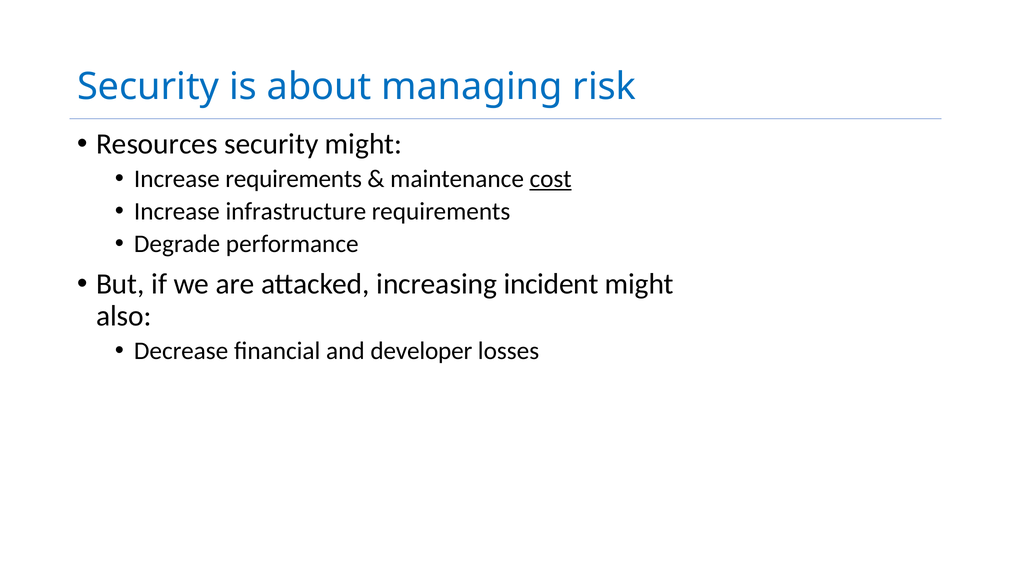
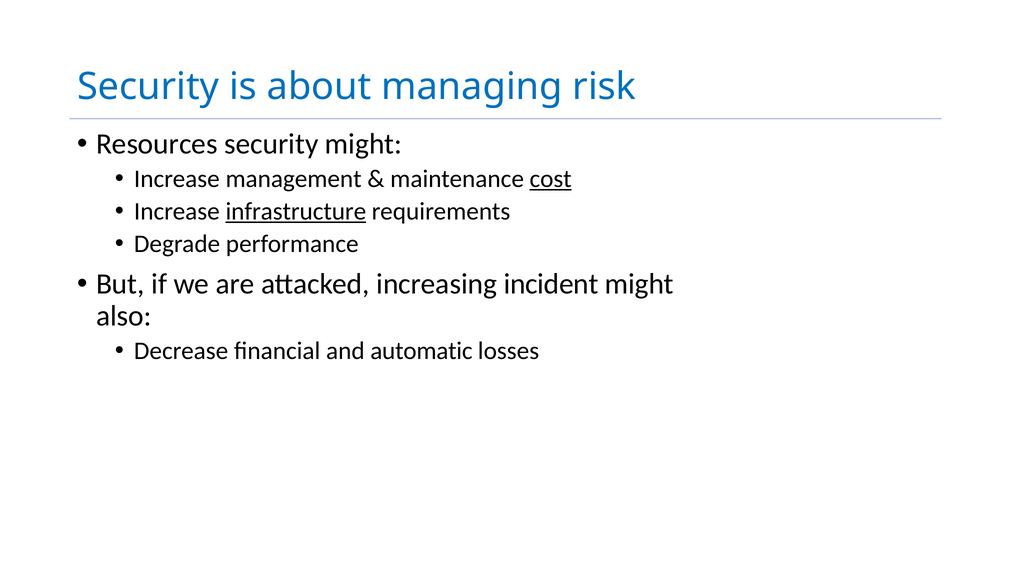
Increase requirements: requirements -> management (294, 179)
infrastructure underline: none -> present (296, 211)
developer: developer -> automatic (421, 351)
